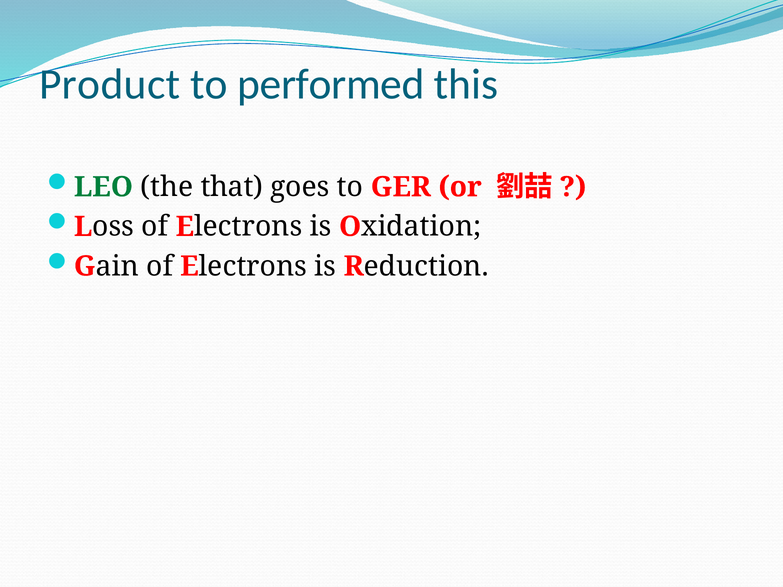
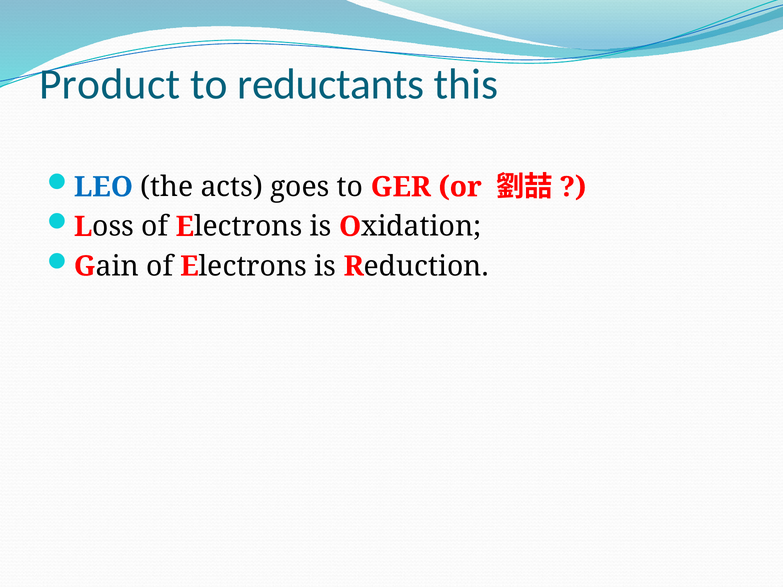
performed: performed -> reductants (331, 85)
LEO colour: green -> blue (103, 187)
that: that -> acts (232, 187)
